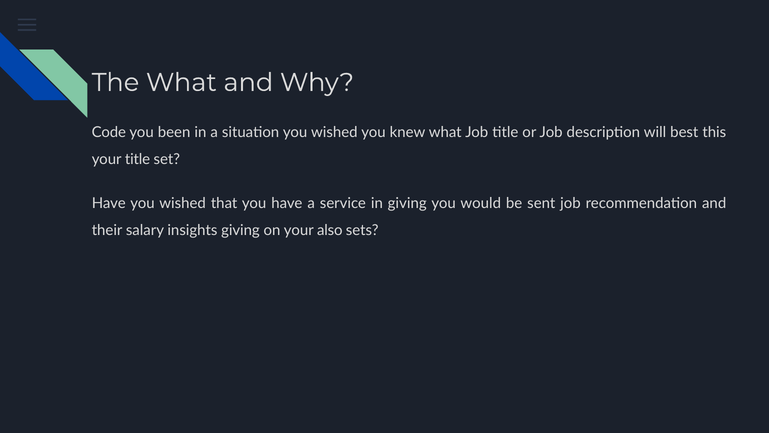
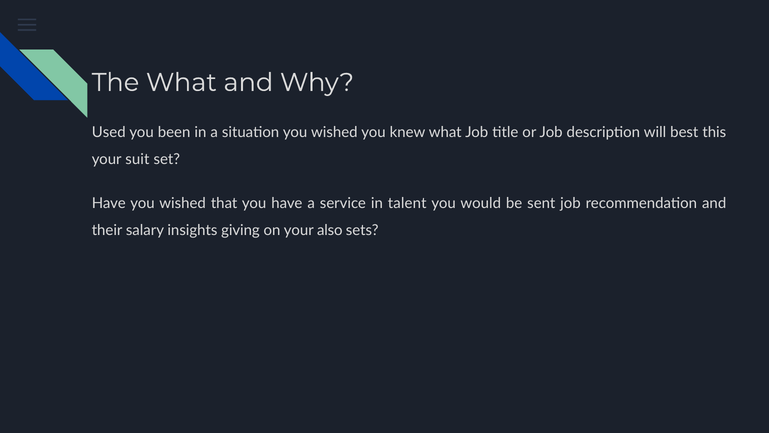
Code: Code -> Used (109, 132)
your title: title -> suit (137, 159)
in giving: giving -> talent (407, 203)
